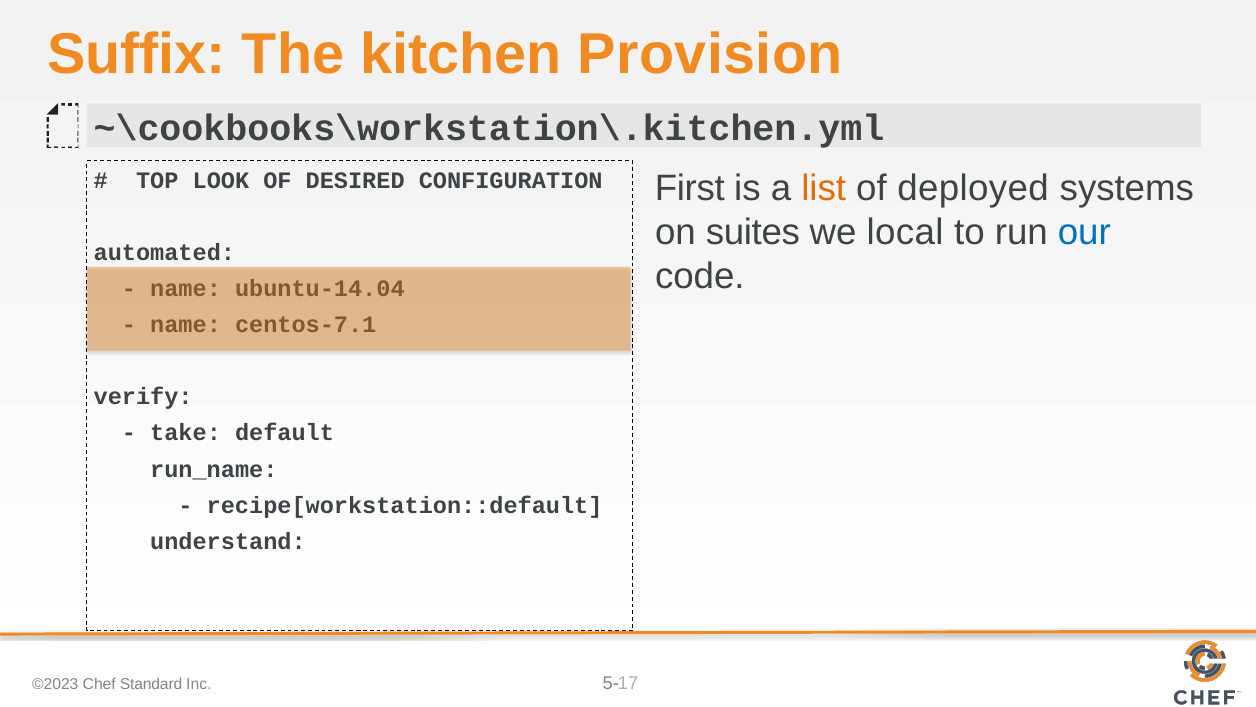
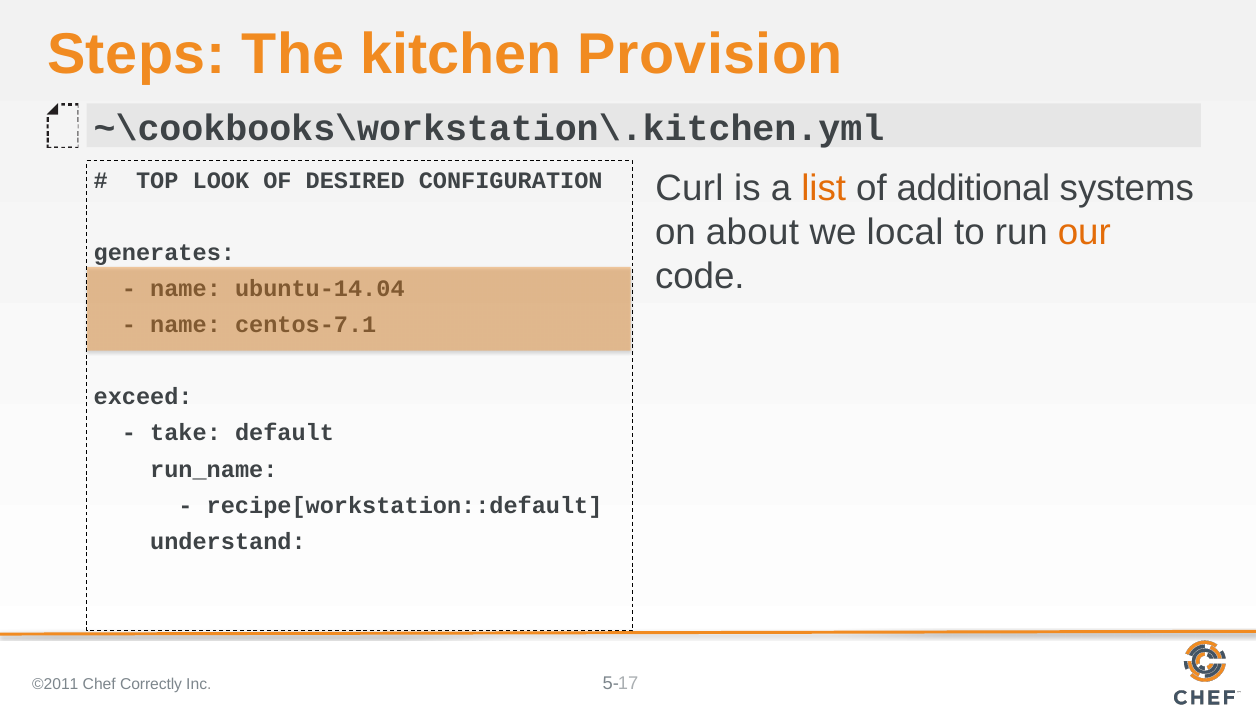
Suffix: Suffix -> Steps (136, 54)
First: First -> Curl (689, 188)
deployed: deployed -> additional (973, 188)
suites: suites -> about (753, 232)
our colour: blue -> orange (1084, 232)
automated: automated -> generates (164, 252)
verify: verify -> exceed (143, 397)
©2023: ©2023 -> ©2011 (55, 684)
Standard: Standard -> Correctly (151, 684)
